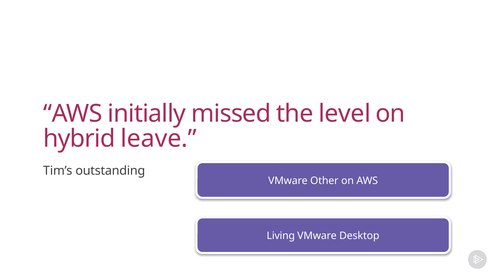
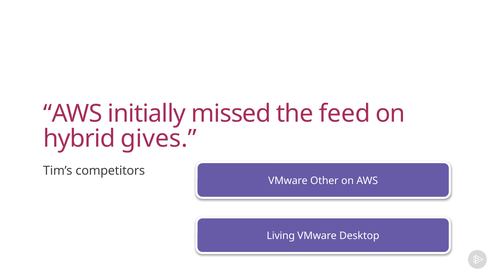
level: level -> feed (345, 114)
leave: leave -> gives (159, 139)
outstanding: outstanding -> competitors (110, 171)
